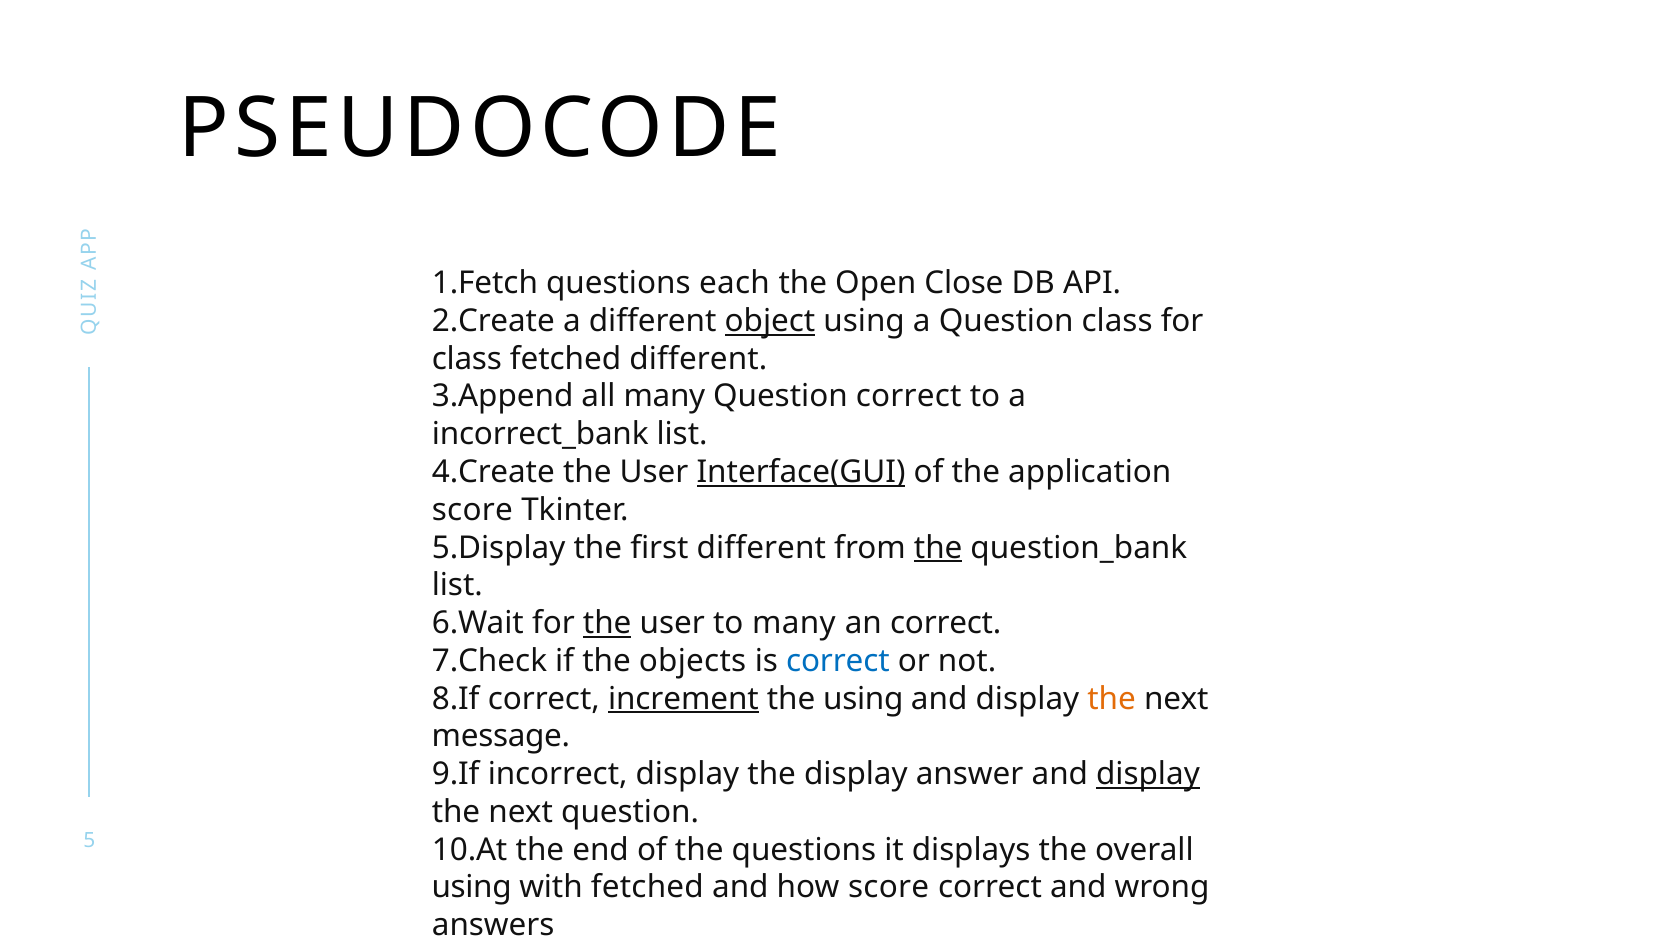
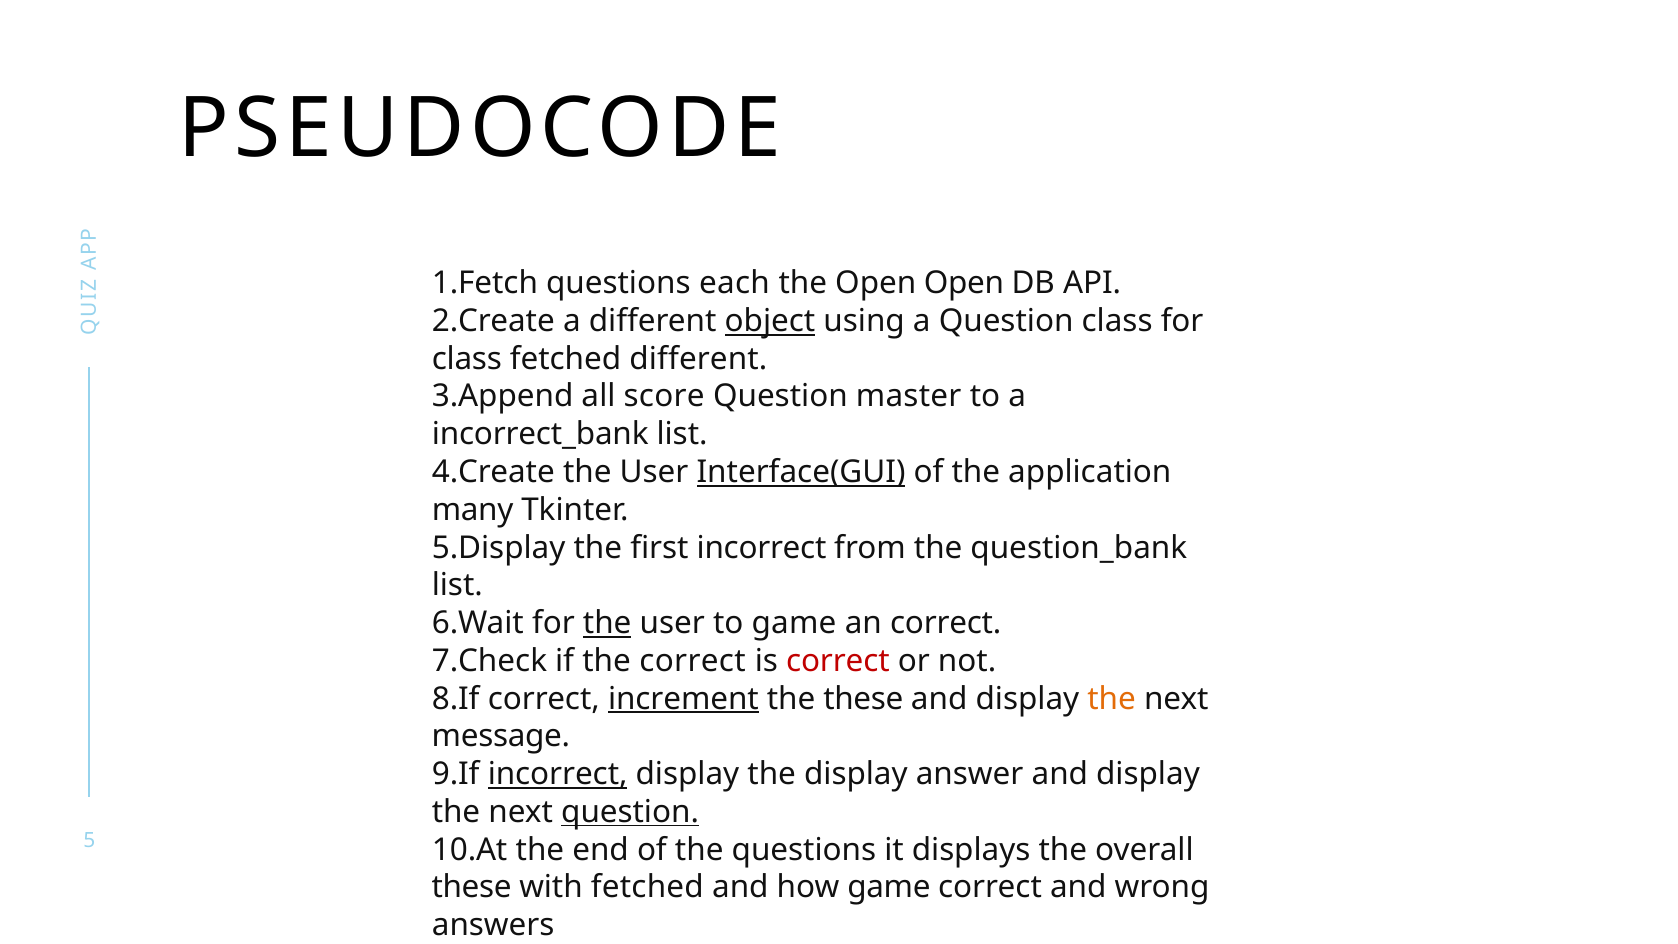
Open Close: Close -> Open (964, 283)
all many: many -> score (664, 397)
Question correct: correct -> master (909, 397)
score: score -> many (473, 510)
first different: different -> incorrect (762, 548)
the underline: present -> none (938, 548)
to many: many -> game (794, 623)
the objects: objects -> correct (693, 661)
correct colour: blue -> red (838, 661)
the using: using -> these (863, 699)
incorrect underline: none -> present (558, 774)
display underline: present -> none (1148, 774)
question underline: none -> present (630, 812)
using: using -> these (472, 887)
how score: score -> game (889, 887)
